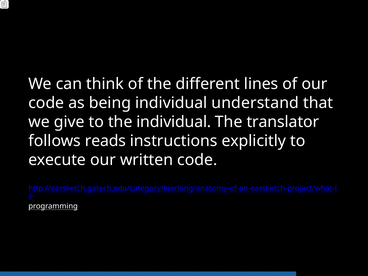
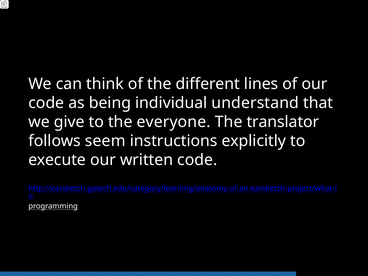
the individual: individual -> everyone (174, 122)
reads: reads -> seem (105, 141)
